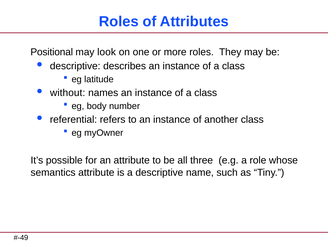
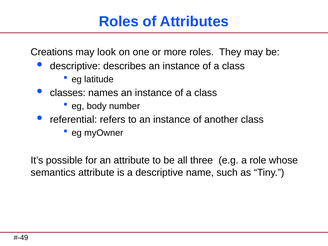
Positional: Positional -> Creations (52, 52)
without: without -> classes (68, 93)
